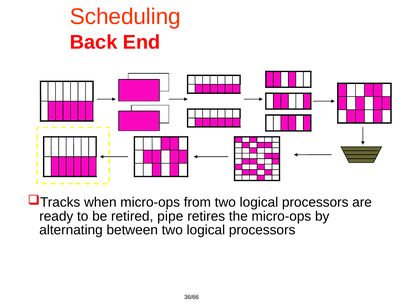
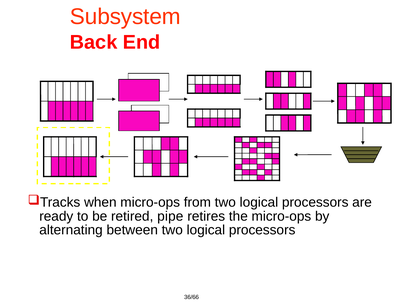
Scheduling: Scheduling -> Subsystem (125, 17)
